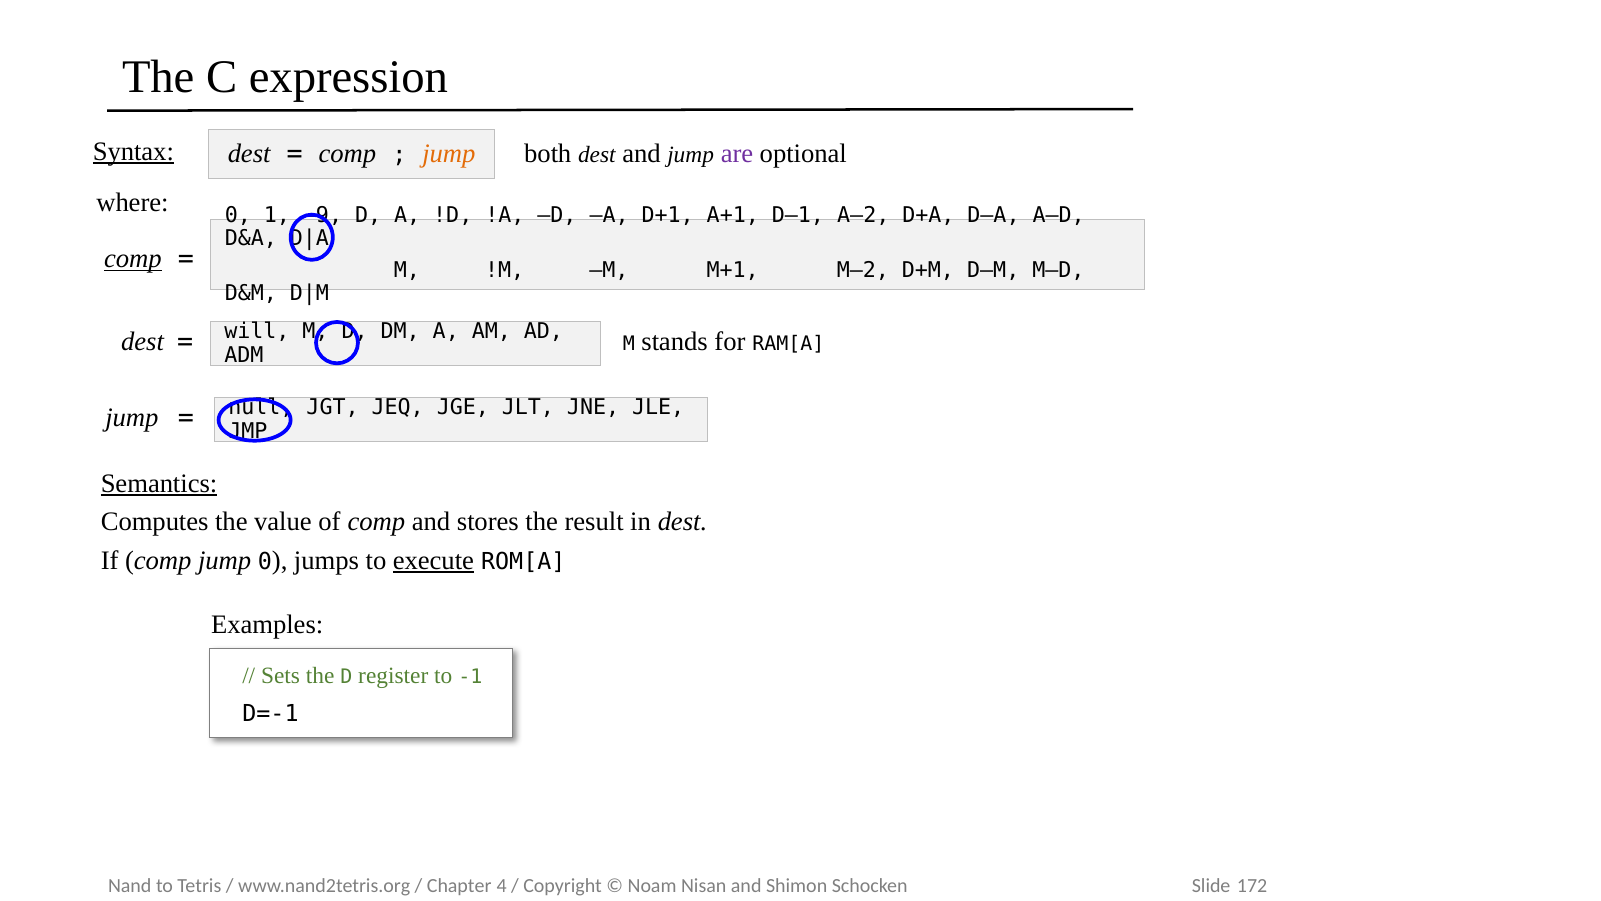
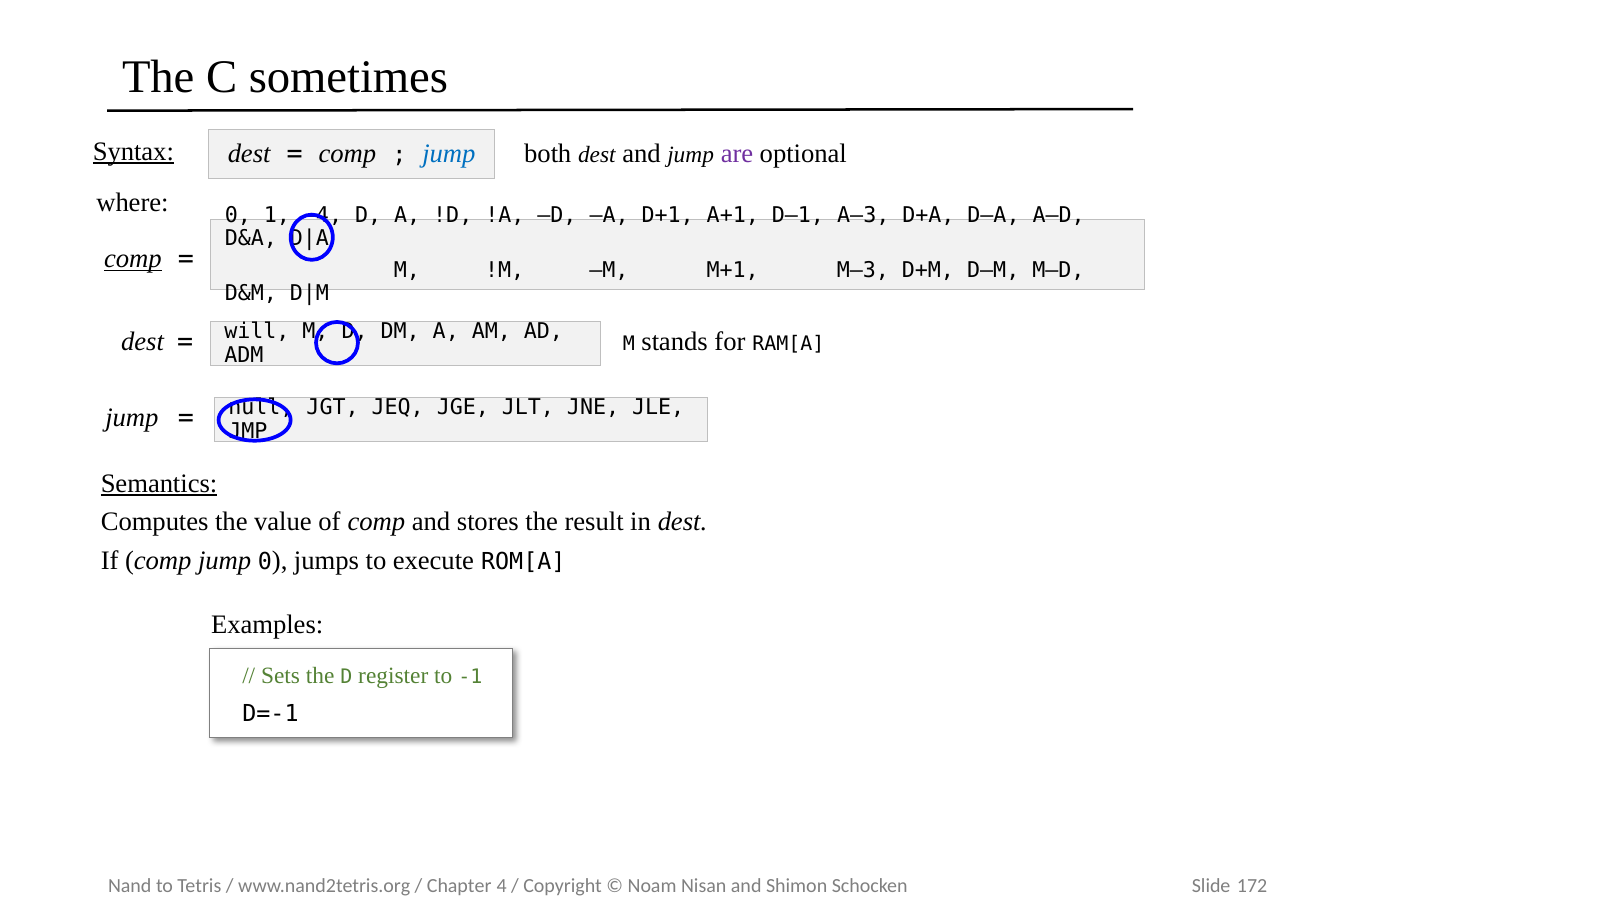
expression: expression -> sometimes (348, 77)
jump colour: orange -> blue (449, 154)
–9: –9 -> –4 (323, 215)
A–2: A–2 -> A–3 (863, 215)
M–2: M–2 -> M–3 (863, 270)
execute underline: present -> none (433, 560)
